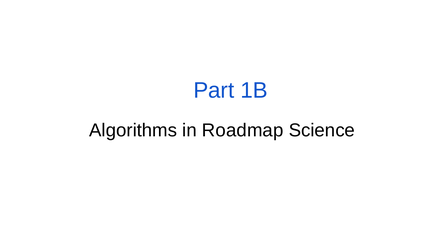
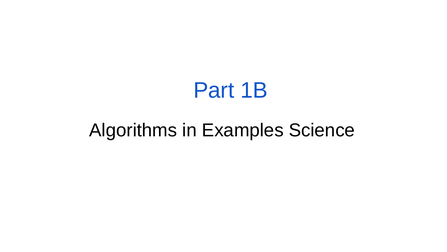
Roadmap: Roadmap -> Examples (243, 130)
